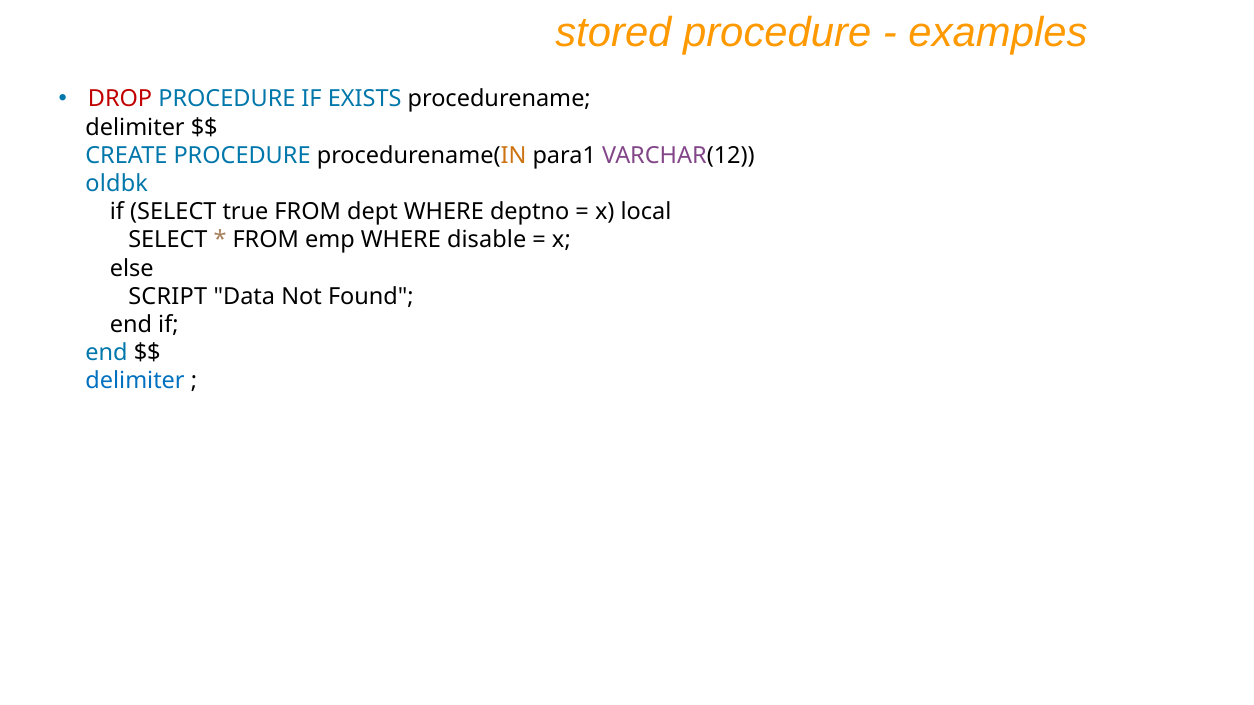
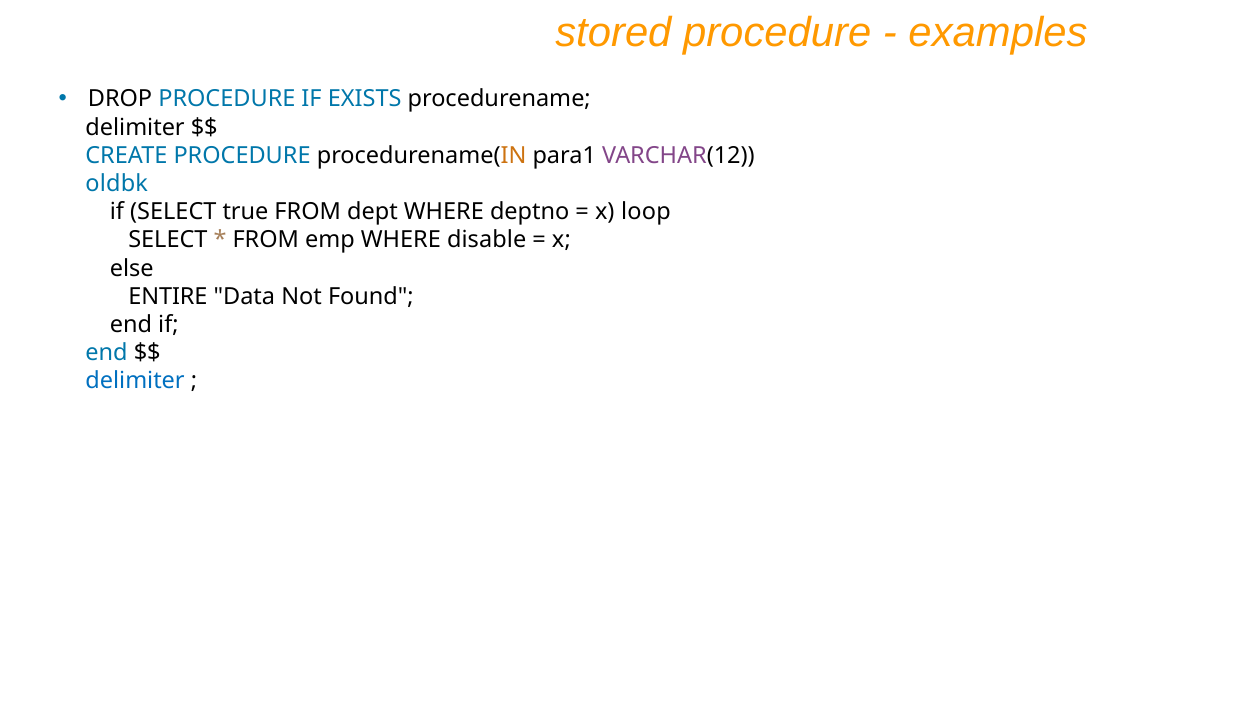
DROP colour: red -> black (120, 99)
local: local -> loop (646, 212)
SCRIPT: SCRIPT -> ENTIRE (168, 297)
